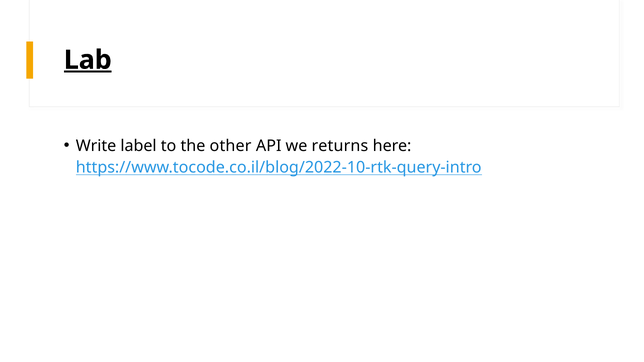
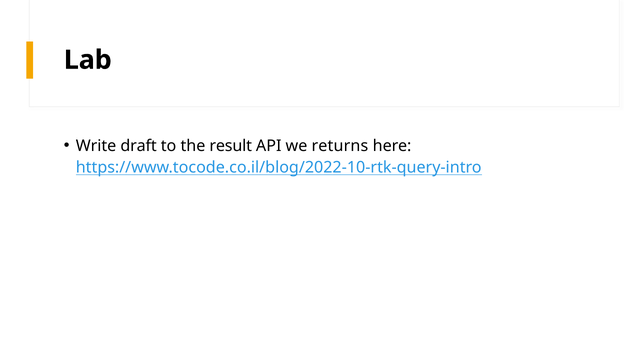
Lab underline: present -> none (88, 60)
label: label -> draft (139, 146)
other: other -> result (231, 146)
